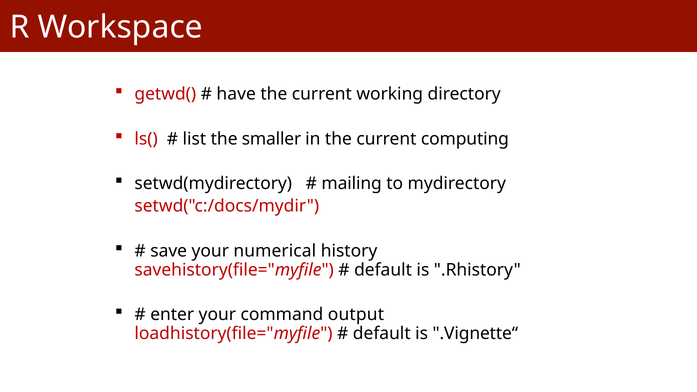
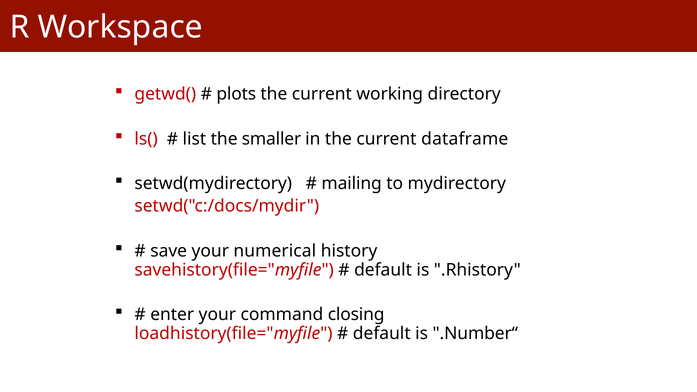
have: have -> plots (236, 94)
computing: computing -> dataframe (465, 139)
output: output -> closing (356, 315)
.Vignette“: .Vignette“ -> .Number“ (475, 334)
